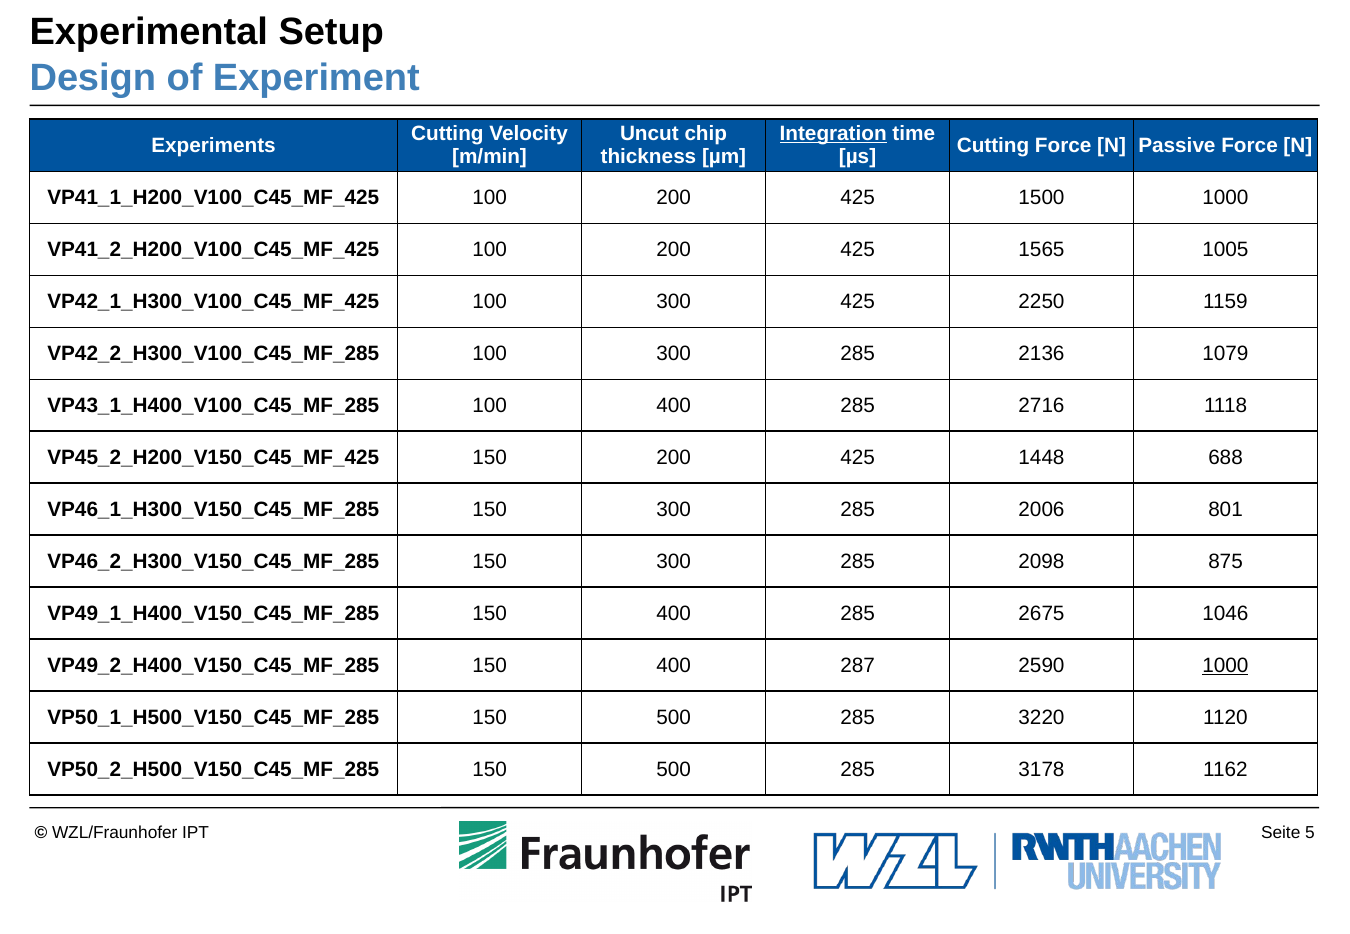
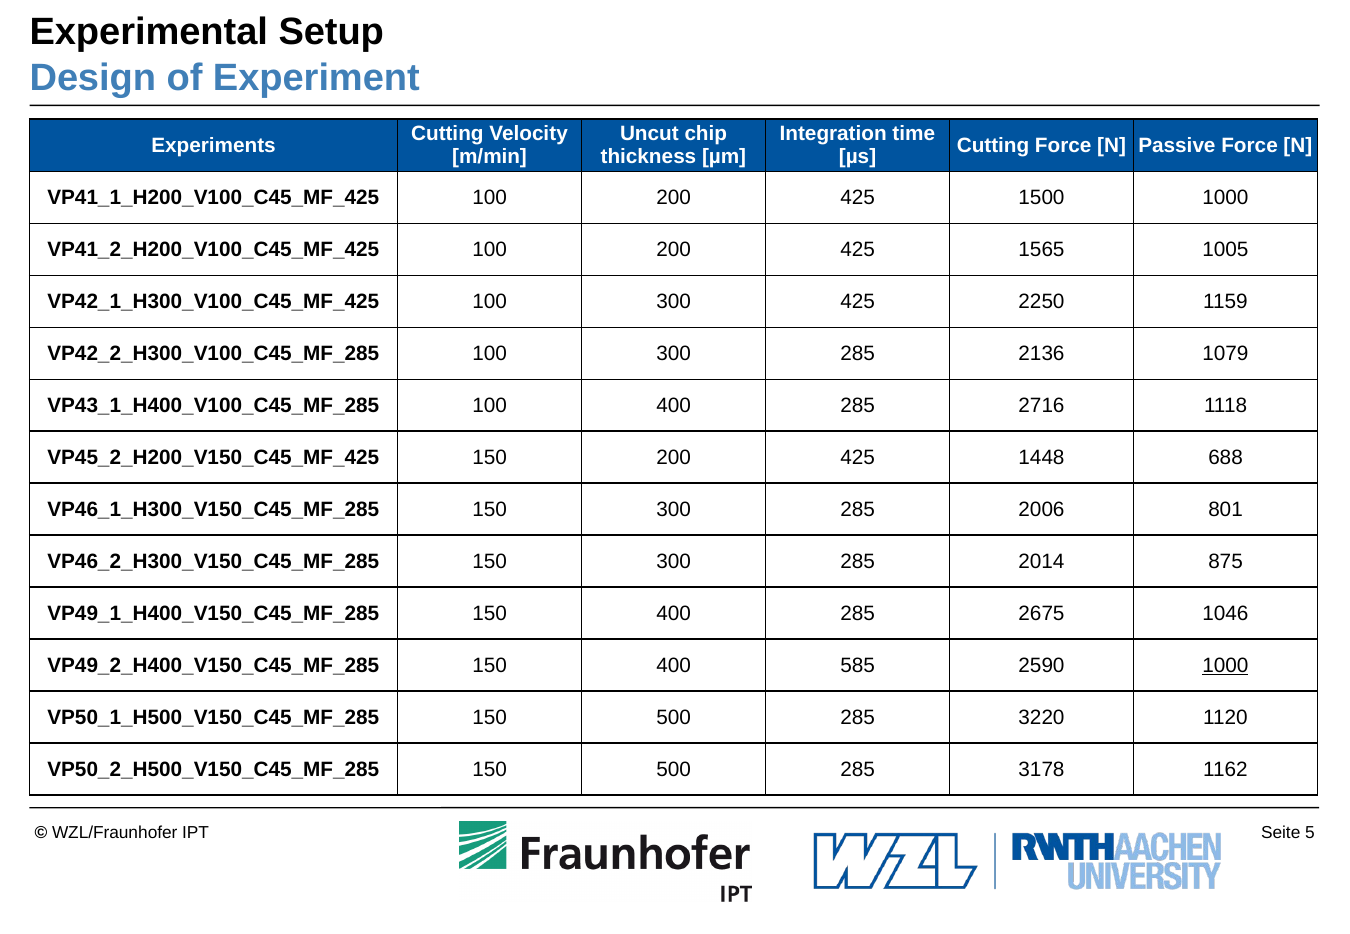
Integration underline: present -> none (833, 134)
2098: 2098 -> 2014 (1042, 562)
287: 287 -> 585 (858, 666)
